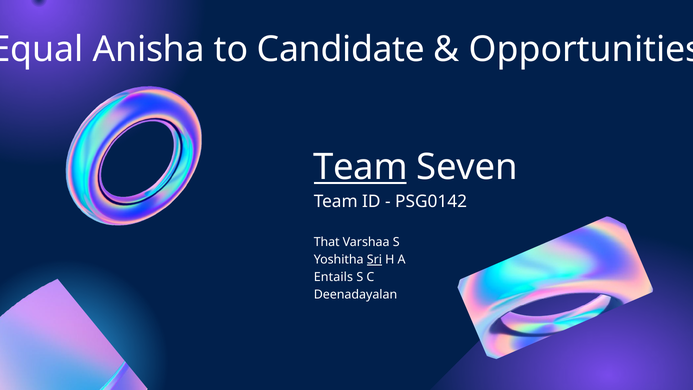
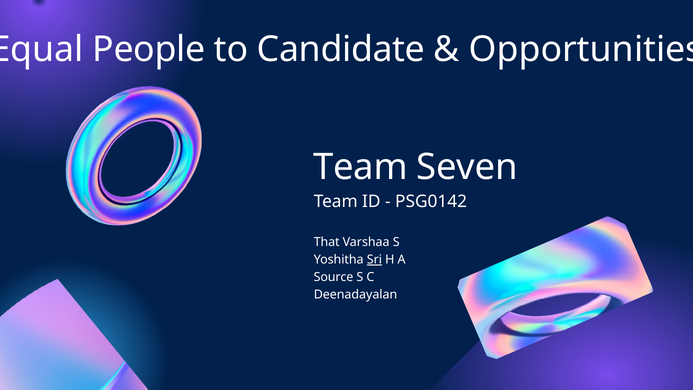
Anisha: Anisha -> People (149, 50)
Team underline: present -> none (360, 167)
Entails: Entails -> Source (334, 277)
